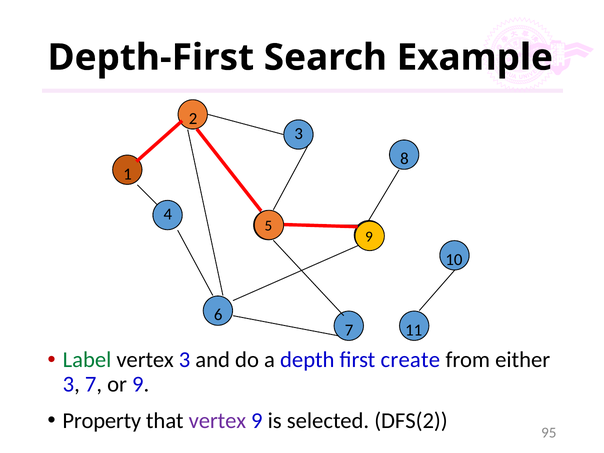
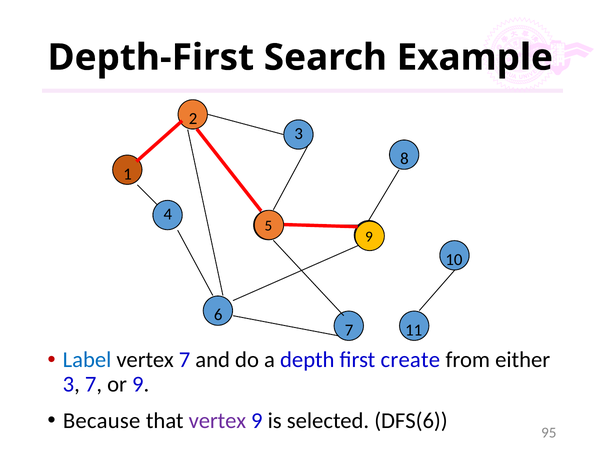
Label colour: green -> blue (87, 360)
vertex 3: 3 -> 7 (185, 360)
Property: Property -> Because (102, 421)
DFS(2: DFS(2 -> DFS(6 (411, 421)
